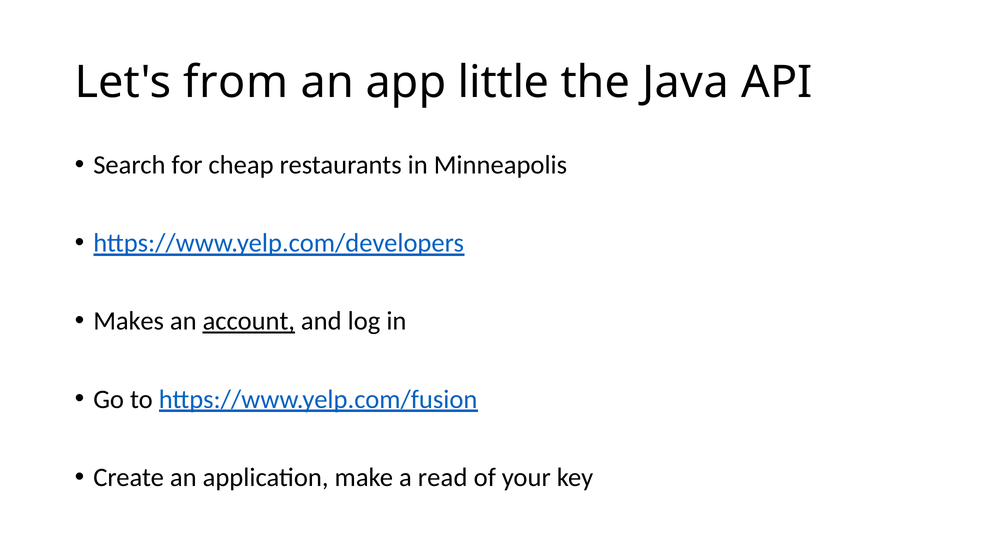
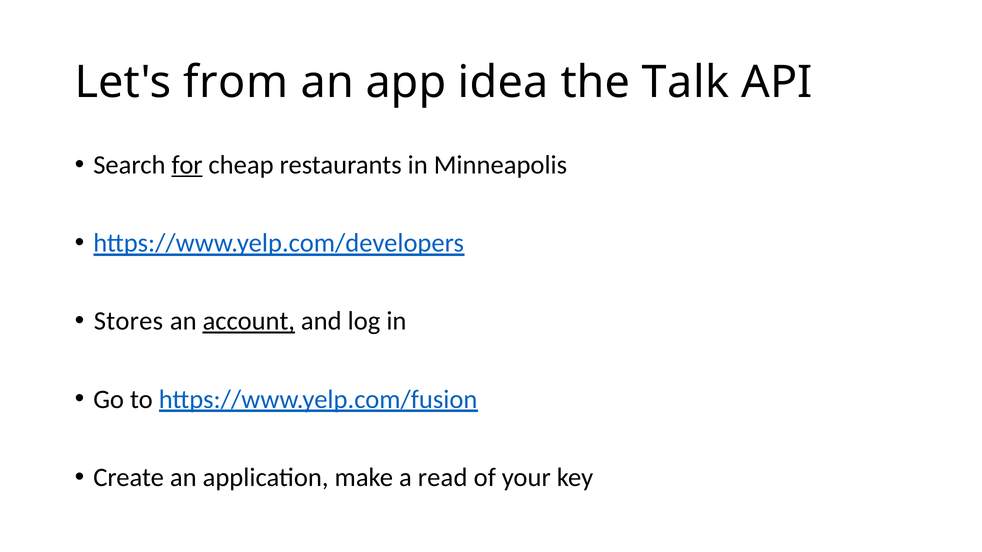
little: little -> idea (503, 82)
Java: Java -> Talk (685, 82)
for underline: none -> present (187, 165)
Makes: Makes -> Stores (128, 321)
